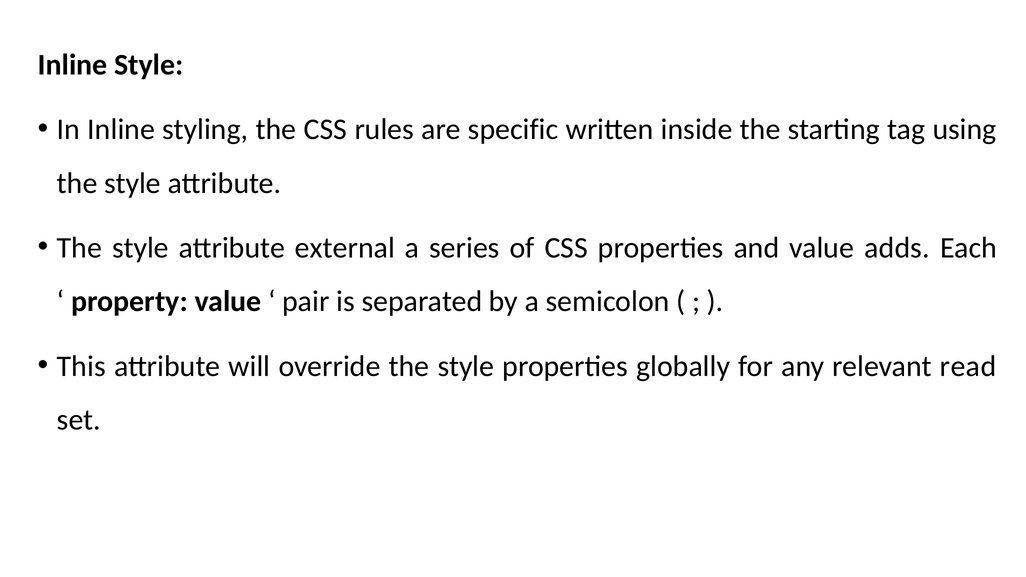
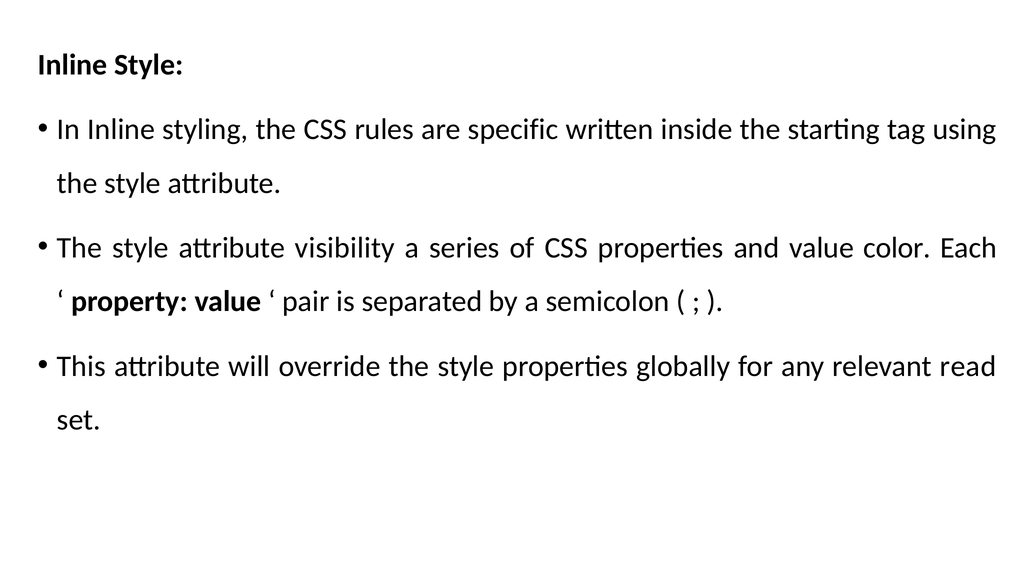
external: external -> visibility (345, 248)
adds: adds -> color (897, 248)
